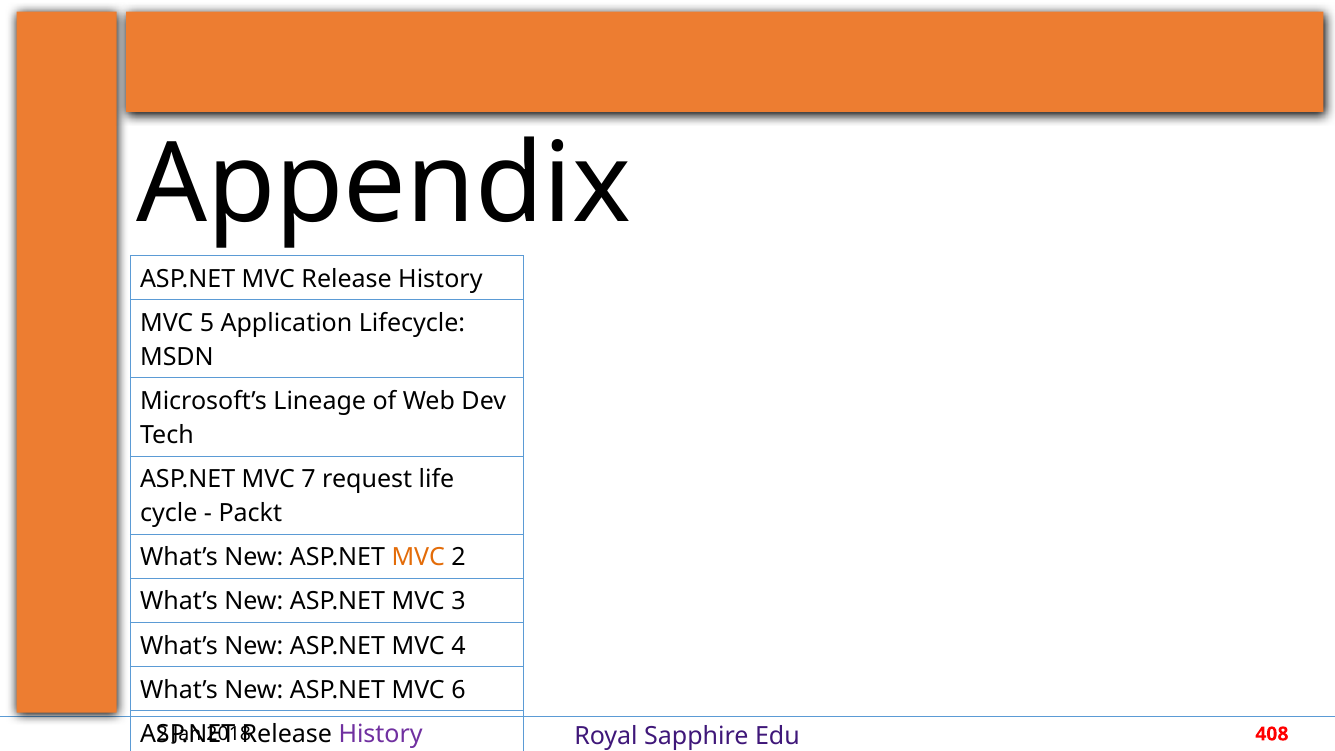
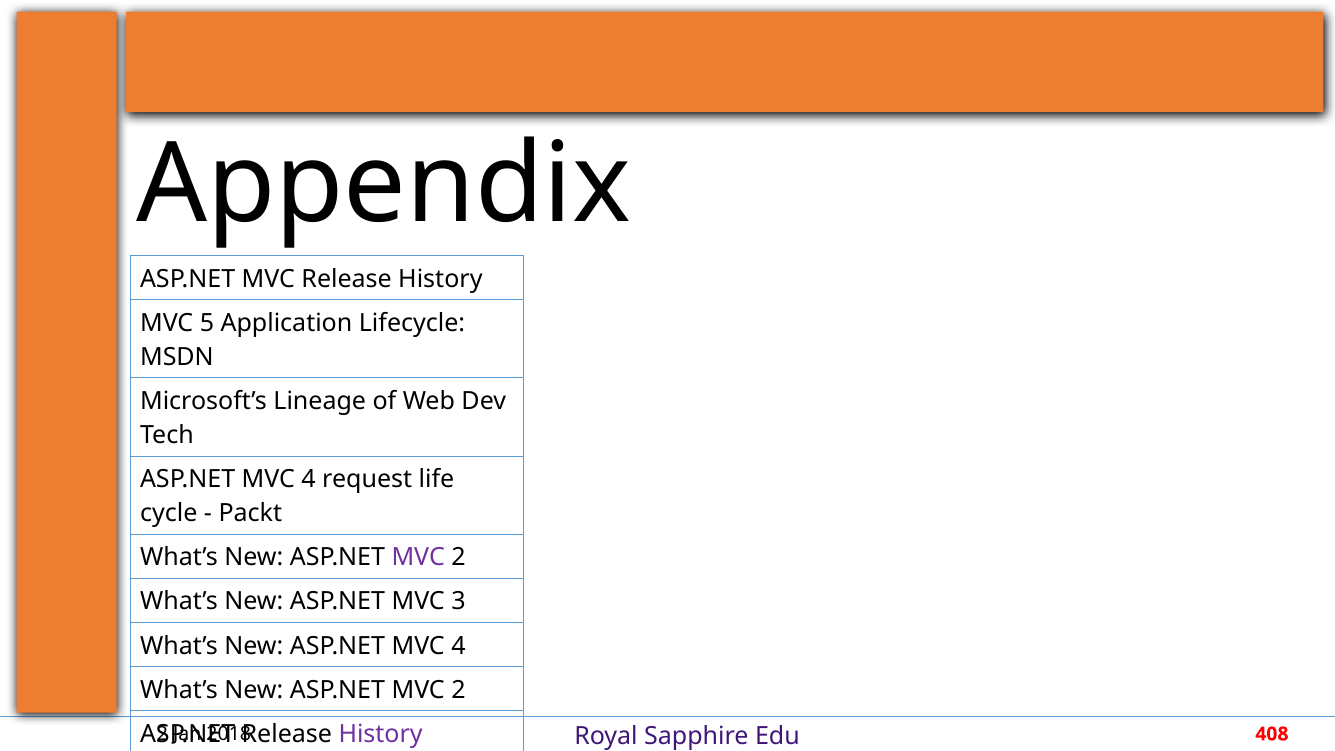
7: 7 -> 4 (309, 479)
MVC colour: orange -> purple (418, 557)
6: 6 -> 2 (458, 690)
